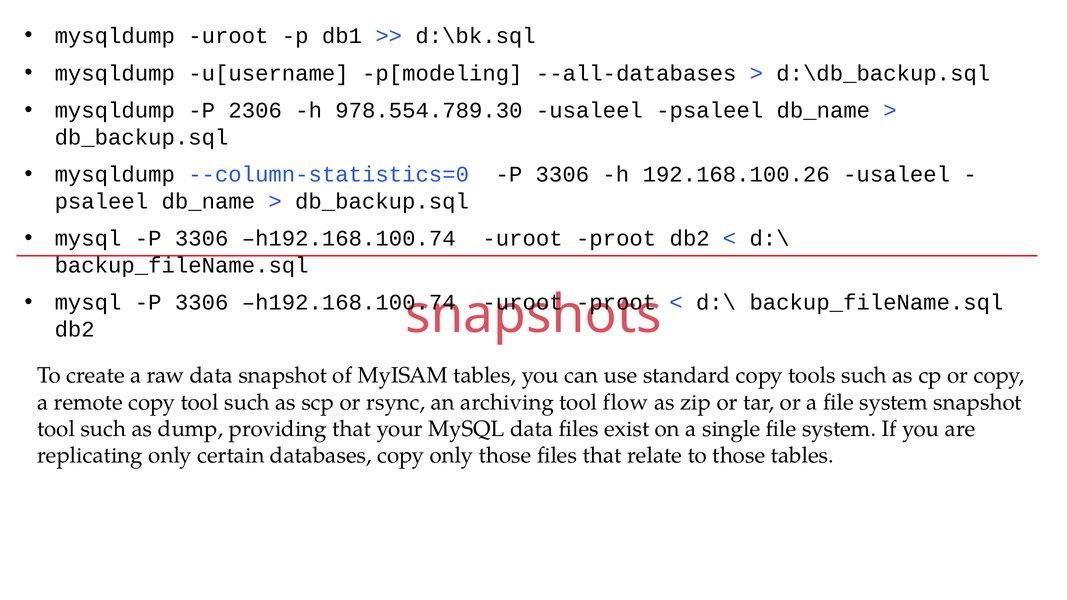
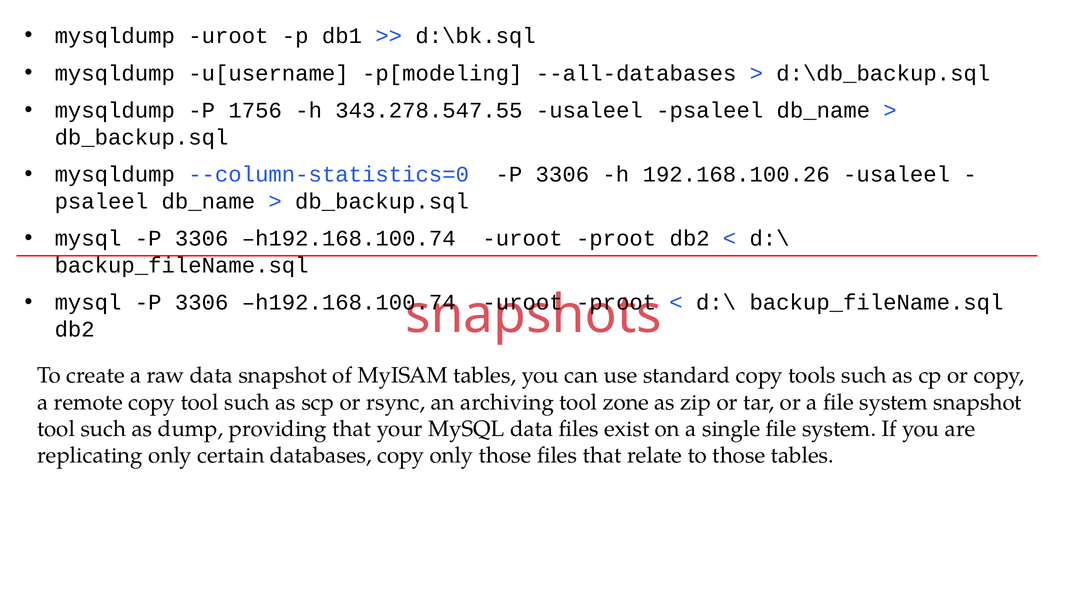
2306: 2306 -> 1756 (255, 111)
978.554.789.30: 978.554.789.30 -> 343.278.547.55 (429, 111)
flow: flow -> zone (626, 402)
